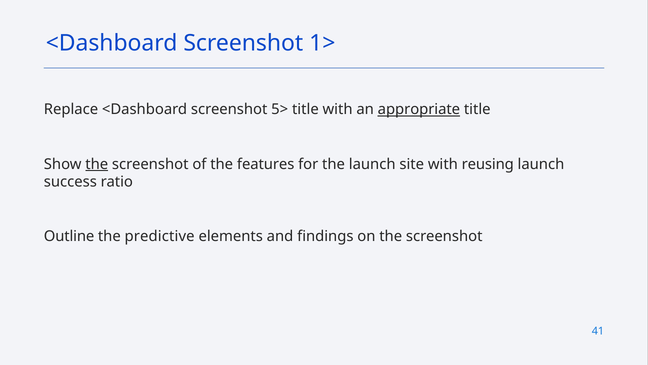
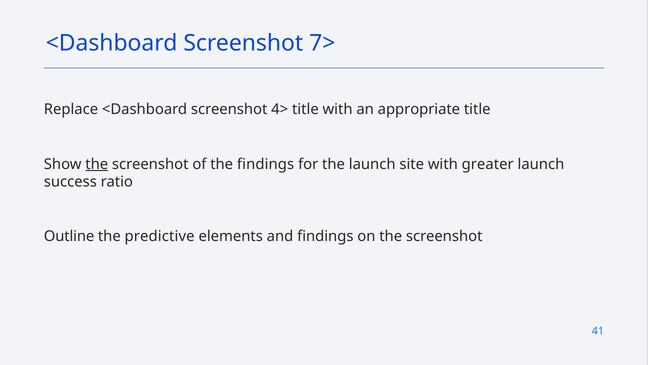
1>: 1> -> 7> (322, 43)
5>: 5> -> 4> (280, 109)
appropriate underline: present -> none (419, 109)
the features: features -> findings (266, 164)
reusing: reusing -> greater (488, 164)
